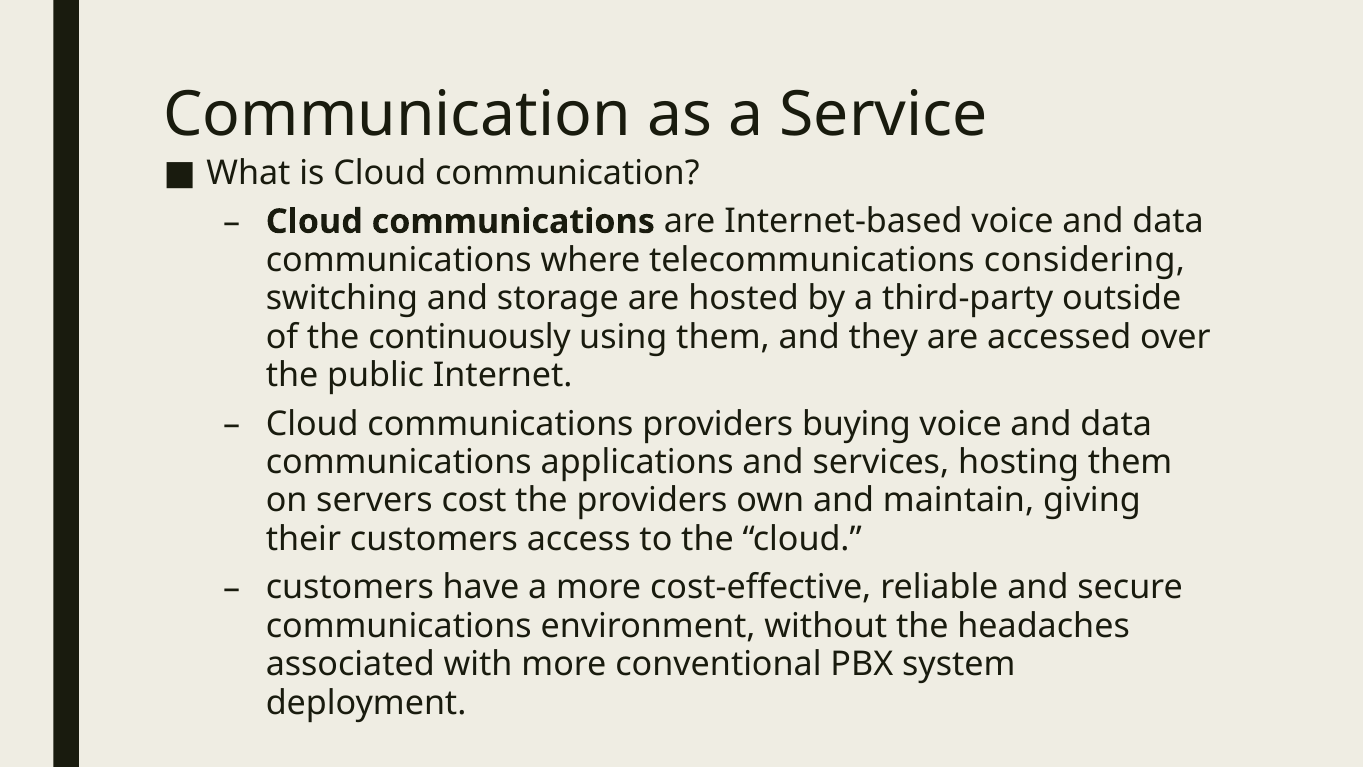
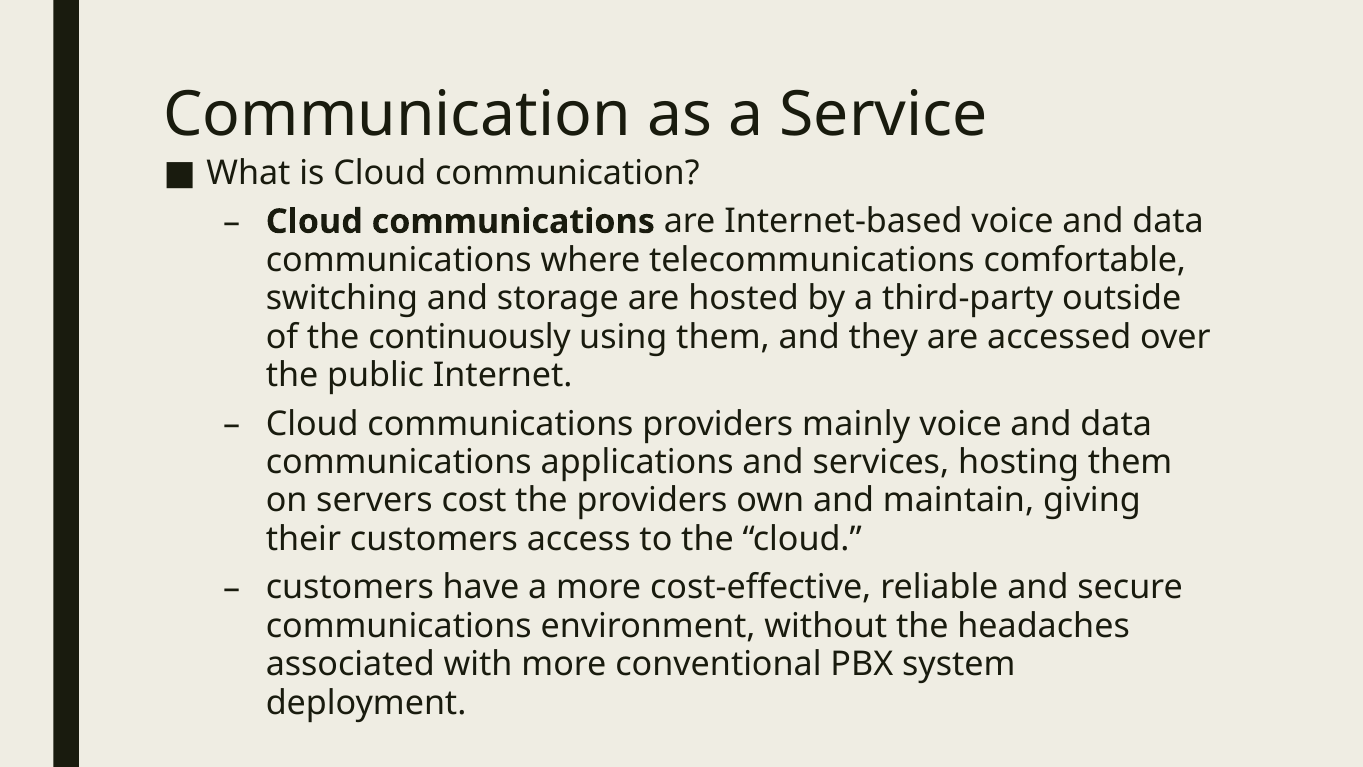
considering: considering -> comfortable (1085, 260)
buying: buying -> mainly (856, 424)
